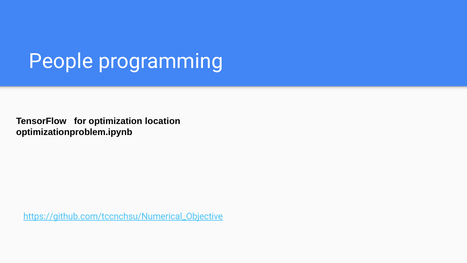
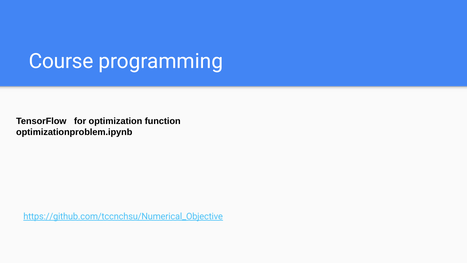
People: People -> Course (61, 61)
location: location -> function (163, 121)
